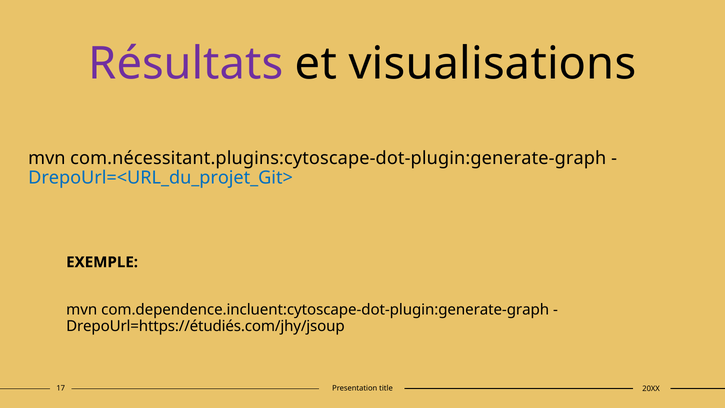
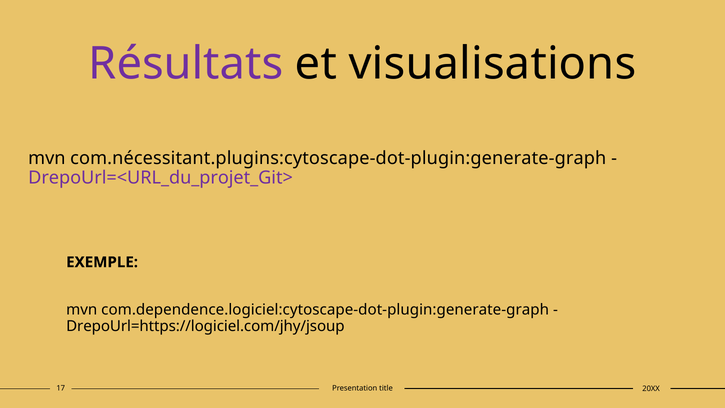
DrepoUrl=<URL_du_projet_Git> colour: blue -> purple (161, 178)
com.dependence.incluent:cytoscape-dot-plugin:generate-graph: com.dependence.incluent:cytoscape-dot-plugin:generate-graph -> com.dependence.logiciel:cytoscape-dot-plugin:generate-graph (325, 310)
DrepoUrl=https://étudiés.com/jhy/jsoup: DrepoUrl=https://étudiés.com/jhy/jsoup -> DrepoUrl=https://logiciel.com/jhy/jsoup (205, 326)
